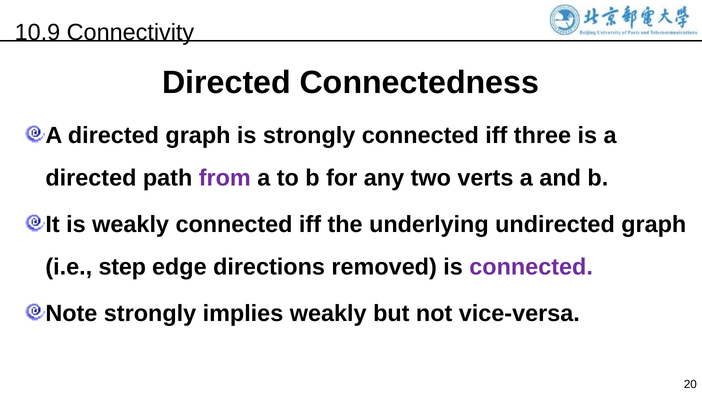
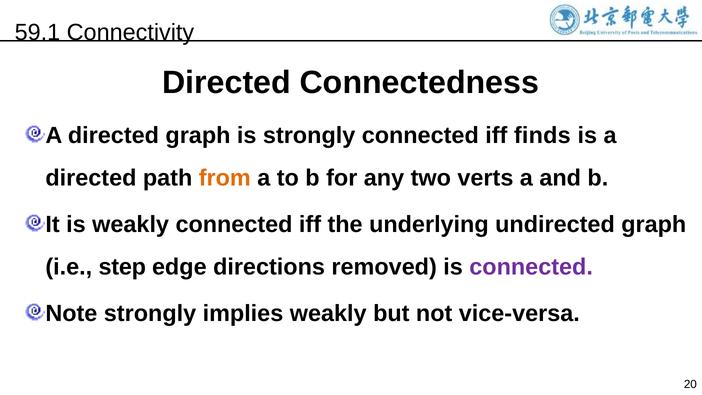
10.9: 10.9 -> 59.1 (37, 32)
three: three -> finds (542, 136)
from colour: purple -> orange (225, 178)
